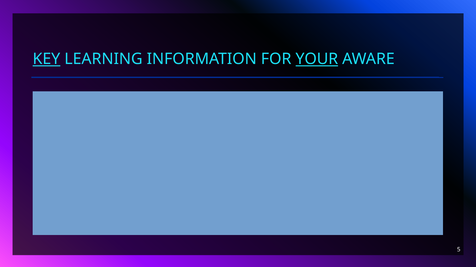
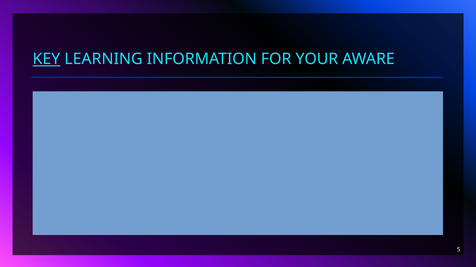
YOUR underline: present -> none (317, 59)
